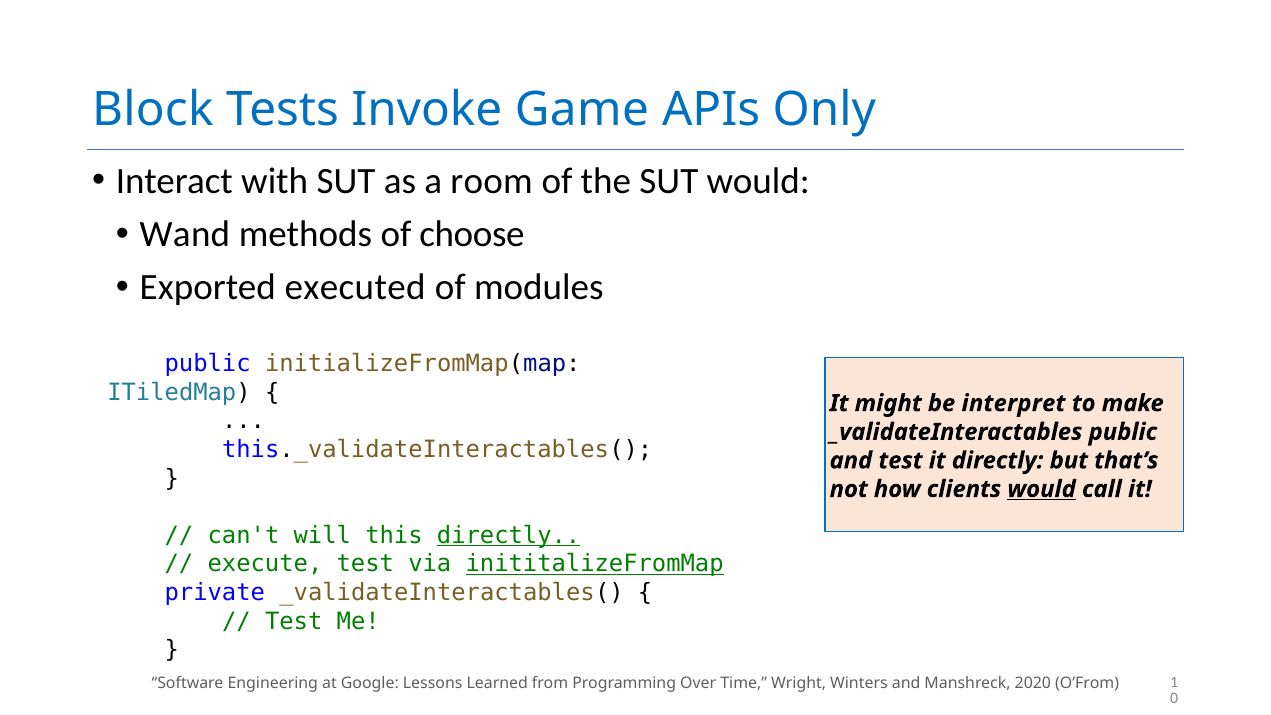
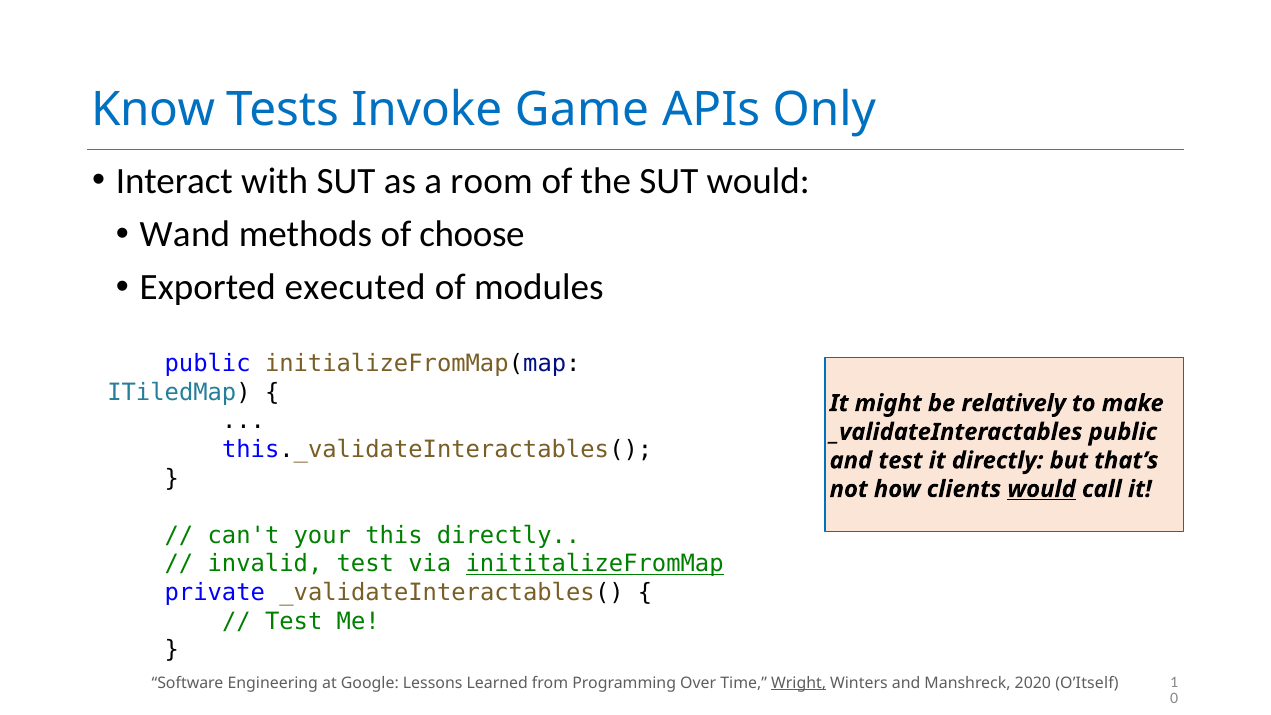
Block: Block -> Know (153, 109)
interpret: interpret -> relatively (1014, 403)
will: will -> your (322, 535)
directly underline: present -> none (509, 535)
execute: execute -> invalid (265, 564)
Wright underline: none -> present (799, 683)
O’From: O’From -> O’Itself (1087, 683)
